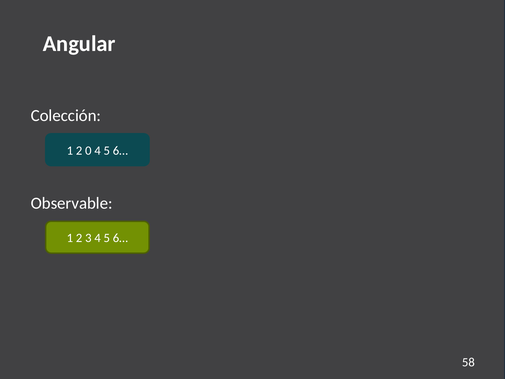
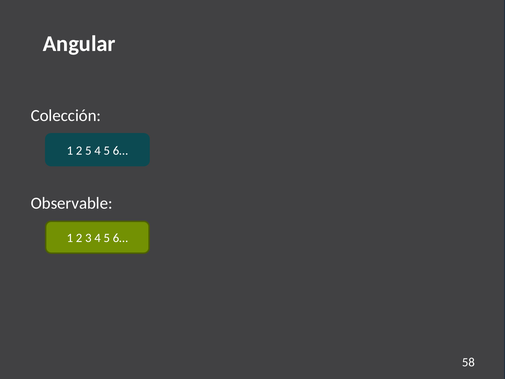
2 0: 0 -> 5 (88, 150)
